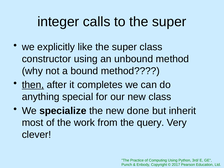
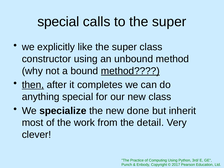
integer: integer -> special (58, 22)
method underline: none -> present (130, 71)
query: query -> detail (150, 123)
